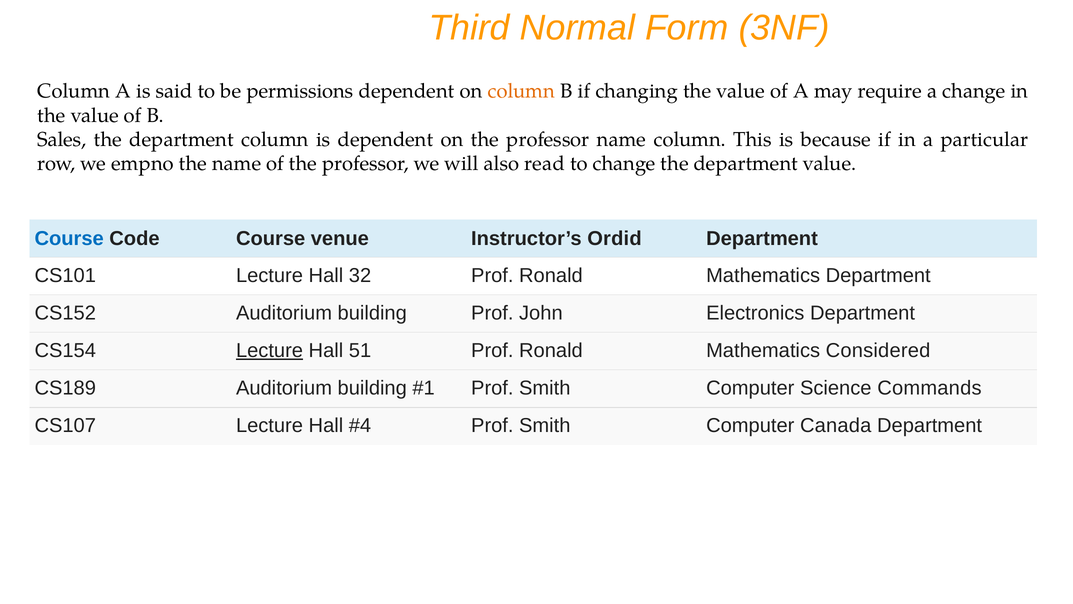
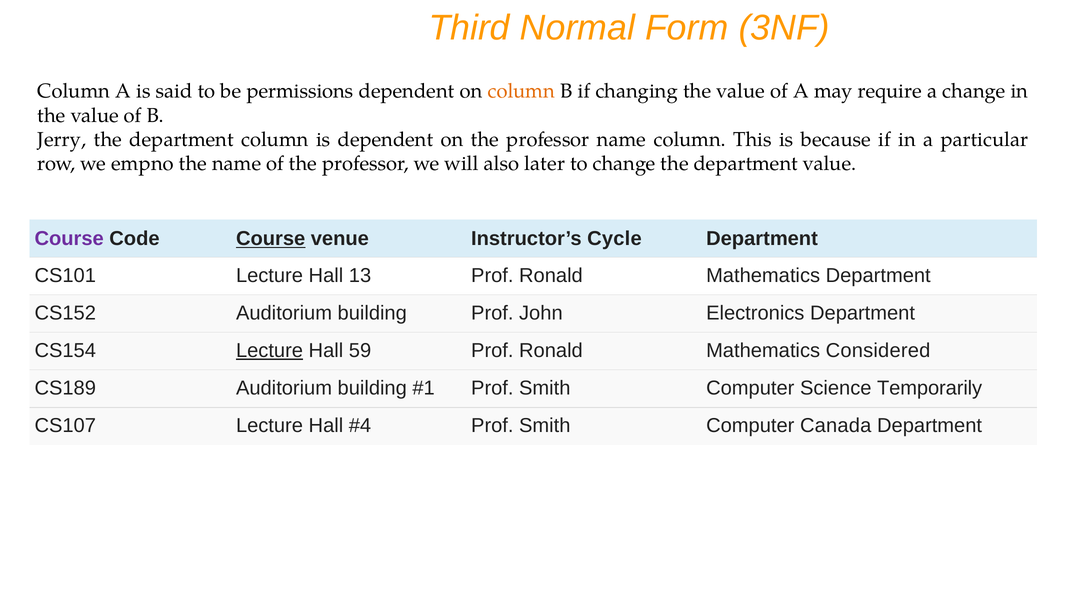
Sales: Sales -> Jerry (62, 139)
read: read -> later (545, 164)
Course colour: blue -> purple (69, 239)
Course underline: none -> present (271, 239)
Ordid: Ordid -> Cycle (614, 239)
32: 32 -> 13 (360, 275)
51: 51 -> 59 (360, 350)
Commands: Commands -> Temporarily (930, 388)
